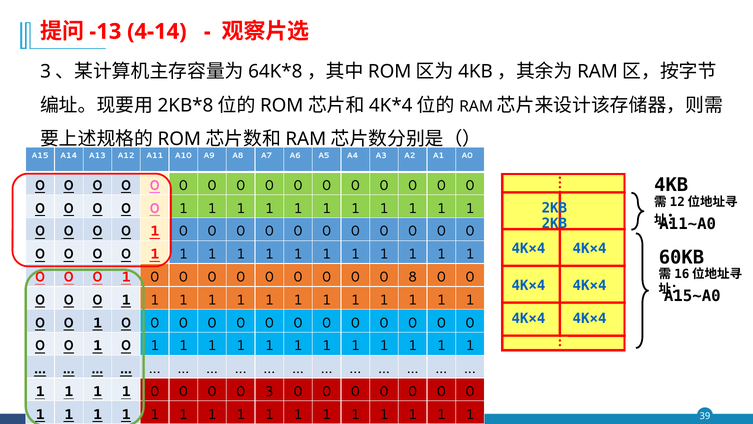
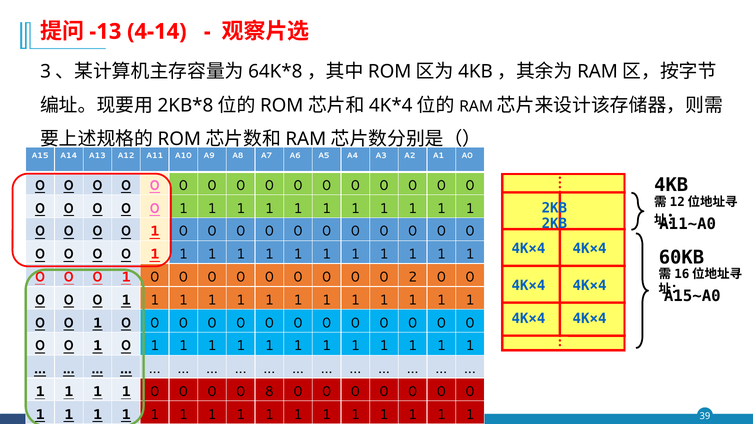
8: 8 -> 2 (413, 277)
0 3: 3 -> 8 (269, 391)
